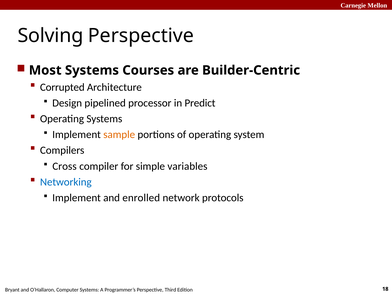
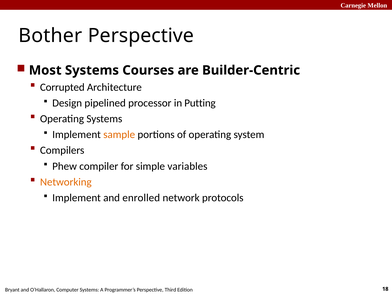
Solving: Solving -> Bother (50, 36)
Predict: Predict -> Putting (200, 103)
Cross: Cross -> Phew (65, 166)
Networking colour: blue -> orange (66, 182)
